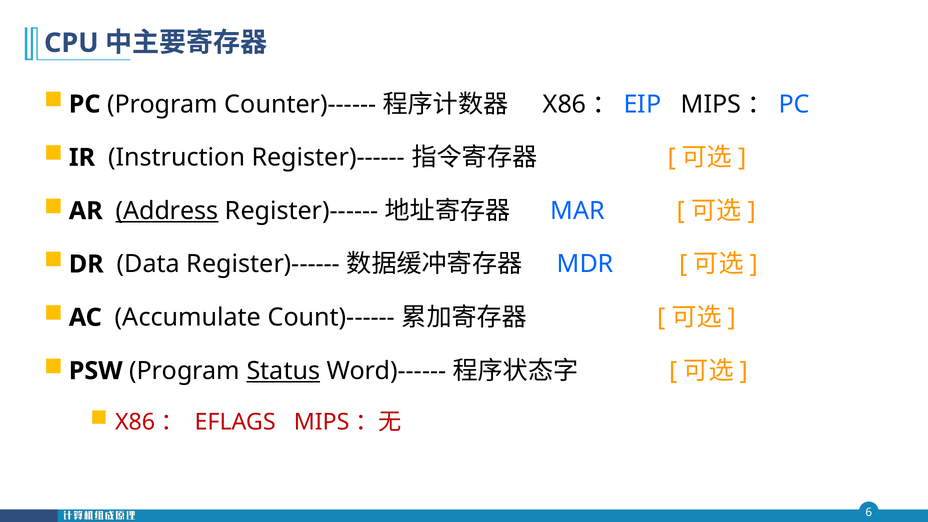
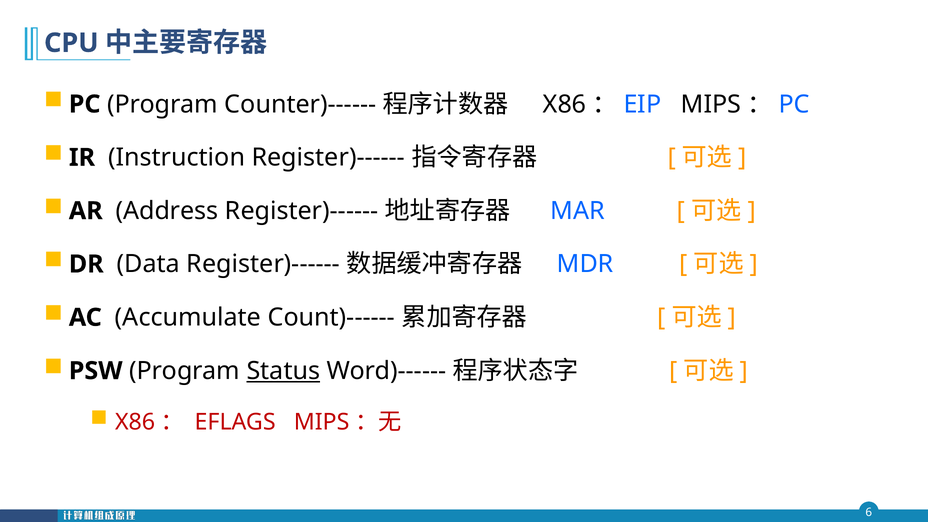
Address underline: present -> none (167, 211)
